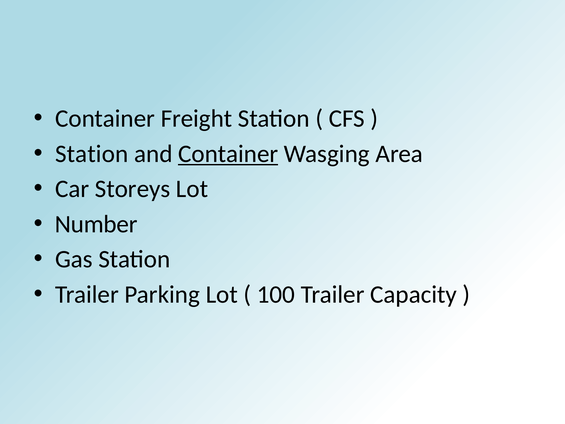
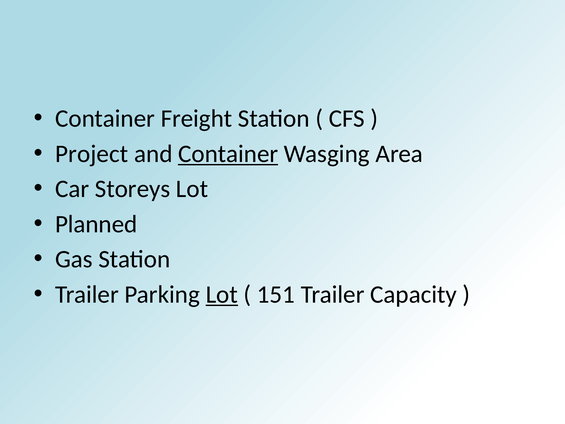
Station: Station -> Project (92, 154)
Number: Number -> Planned (96, 224)
Lot underline: none -> present (222, 294)
100: 100 -> 151 (276, 294)
